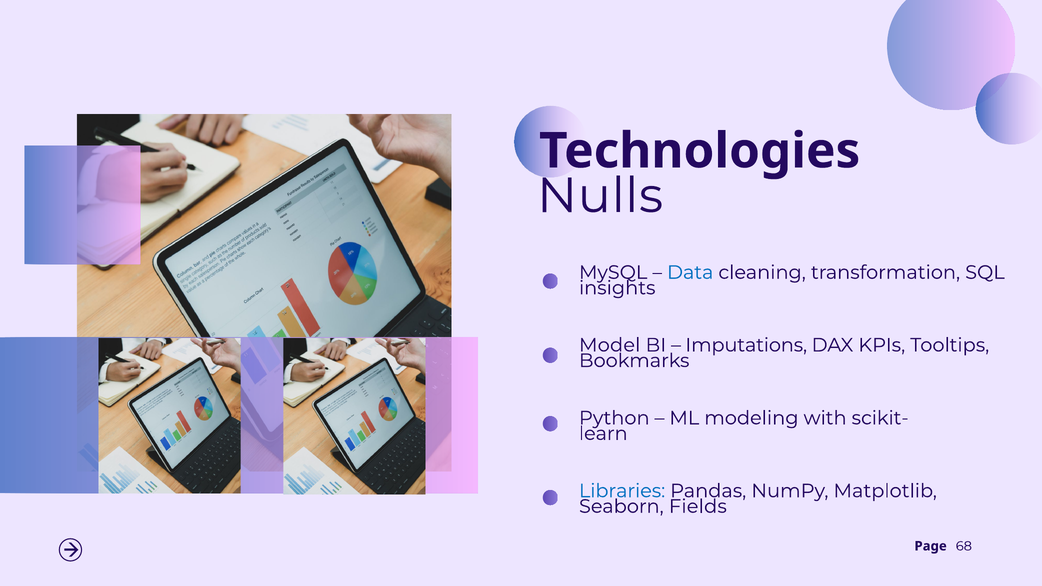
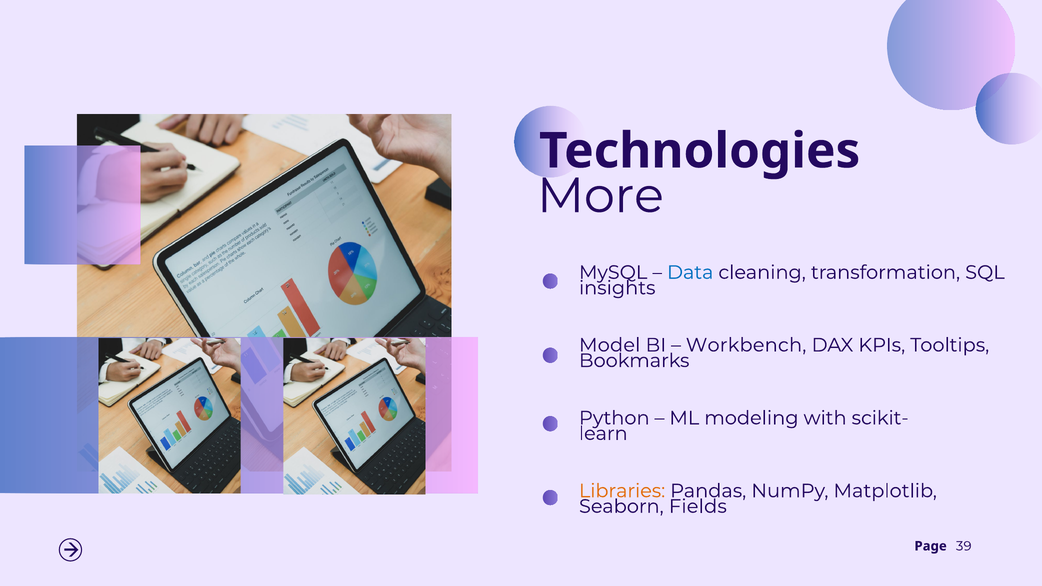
Nulls: Nulls -> More (600, 196)
Imputations: Imputations -> Workbench (746, 345)
Libraries colour: blue -> orange (622, 491)
68: 68 -> 39 (964, 546)
